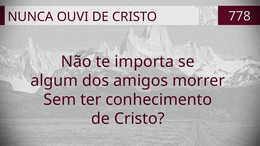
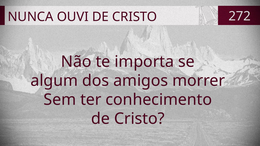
778: 778 -> 272 (240, 16)
